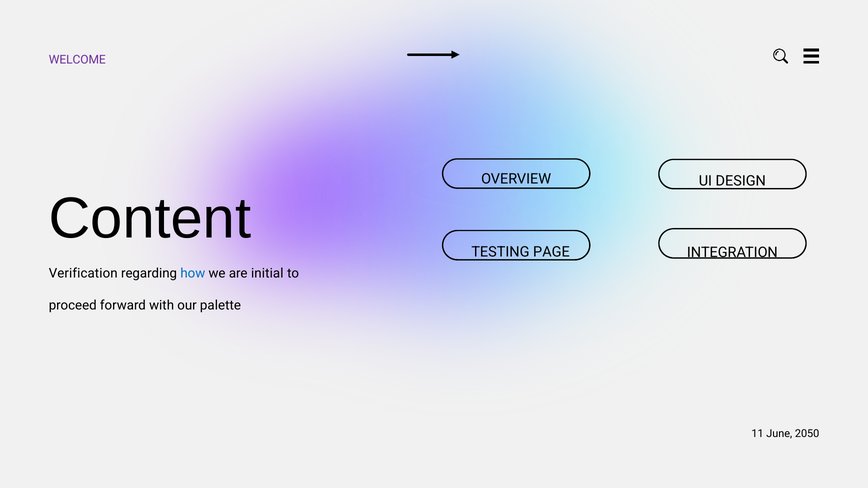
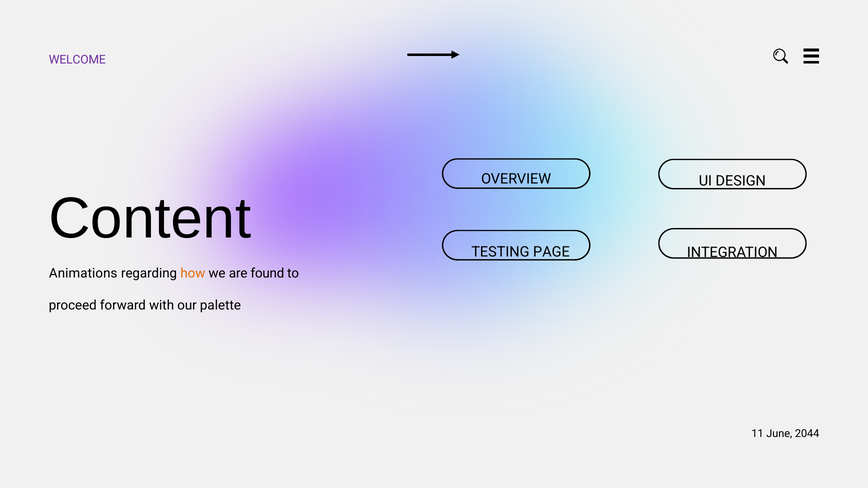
Verification: Verification -> Animations (83, 274)
how colour: blue -> orange (193, 274)
initial: initial -> found (267, 274)
2050: 2050 -> 2044 (807, 434)
